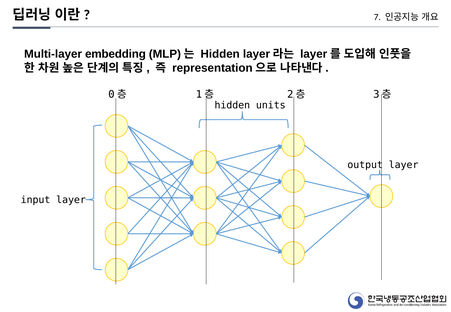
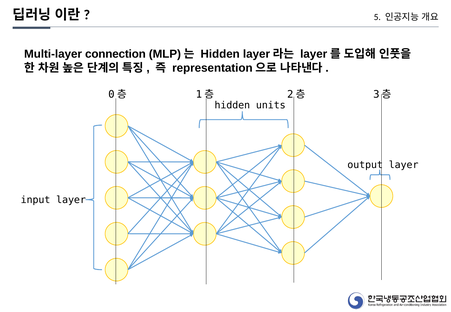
7: 7 -> 5 (377, 17)
embedding: embedding -> connection (115, 54)
